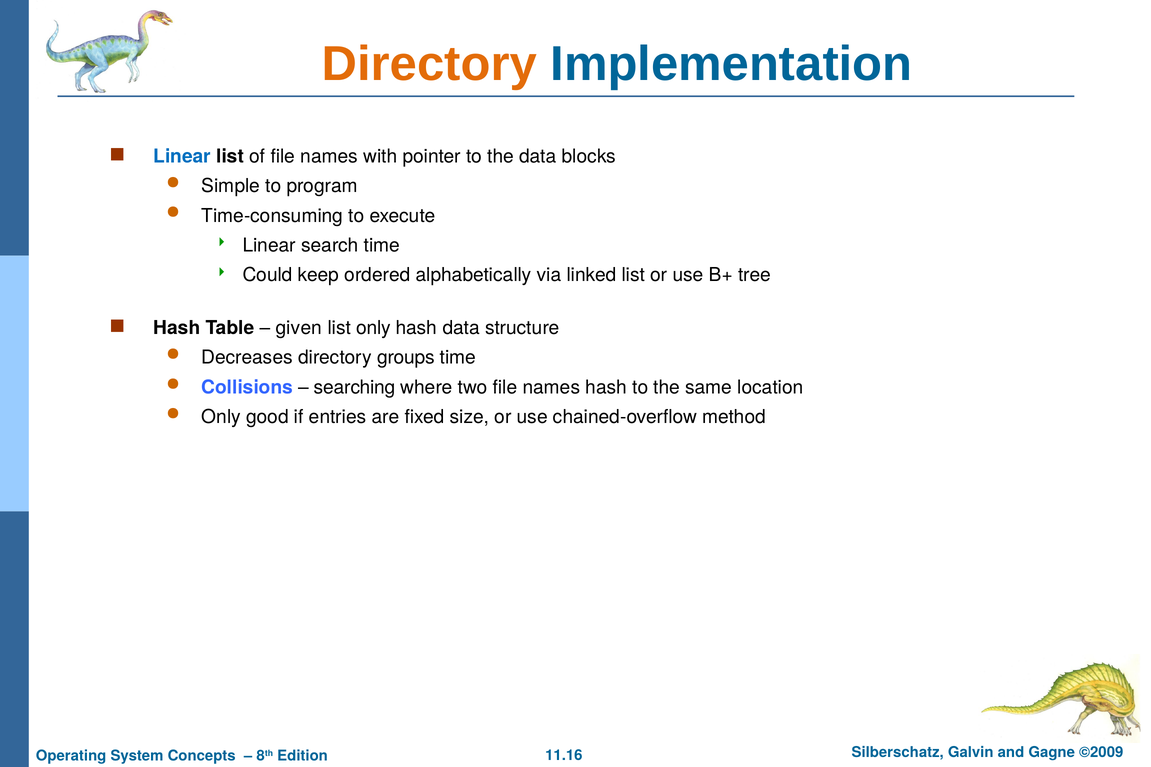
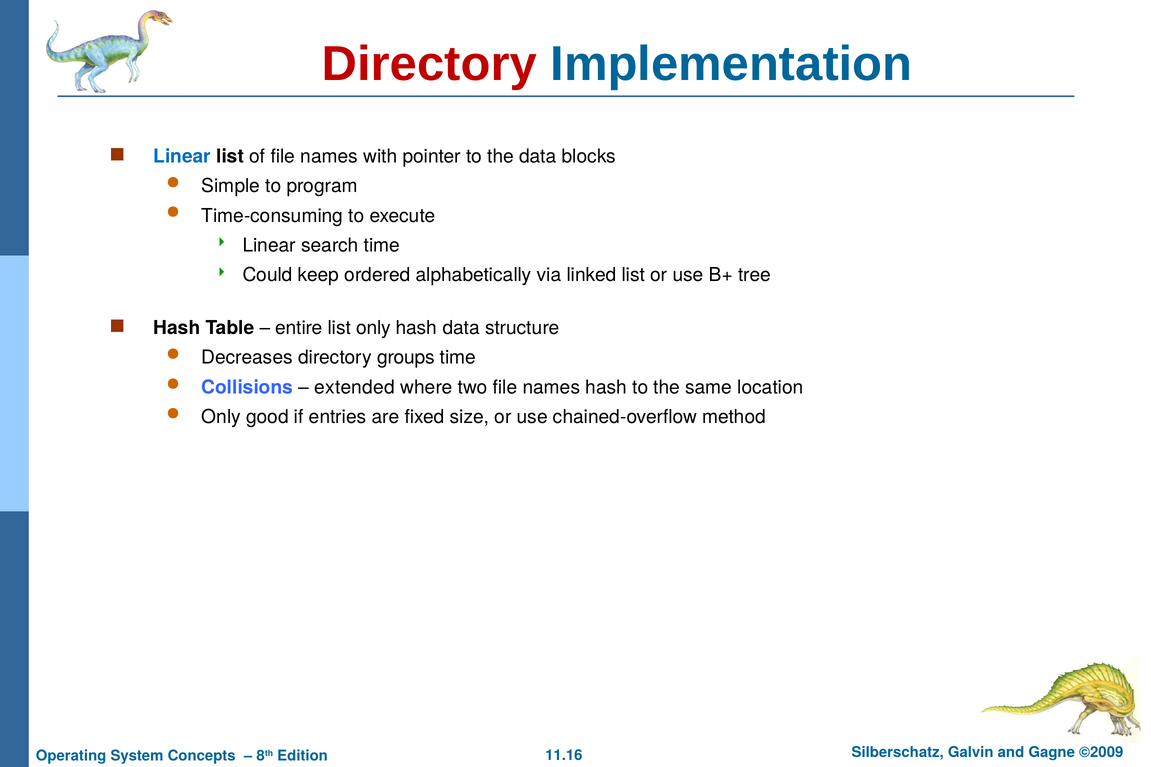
Directory colour: orange -> red (429, 64)
given: given -> entire (299, 328)
searching: searching -> extended (355, 387)
